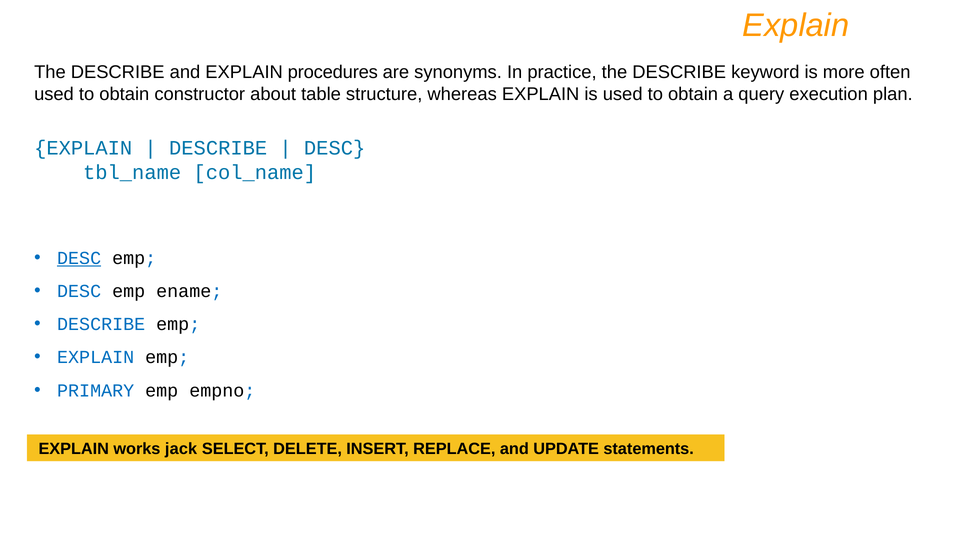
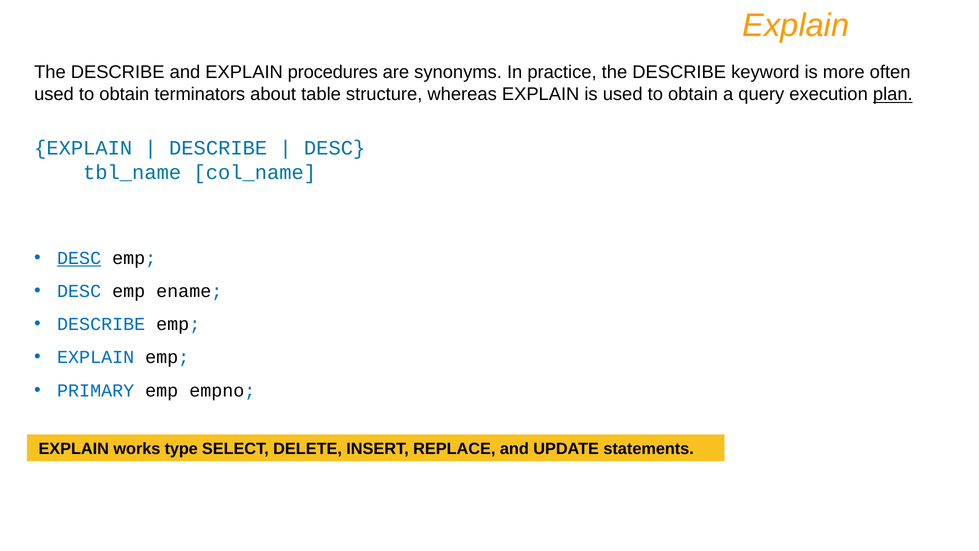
constructor: constructor -> terminators (200, 94)
plan underline: none -> present (893, 94)
jack: jack -> type (181, 449)
